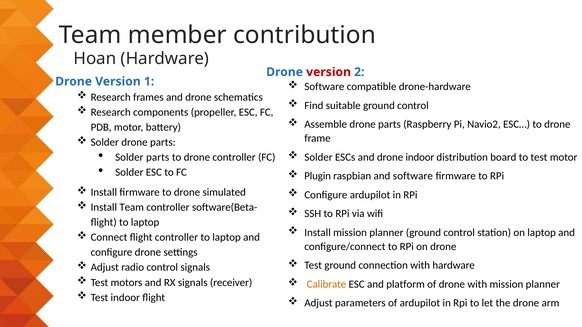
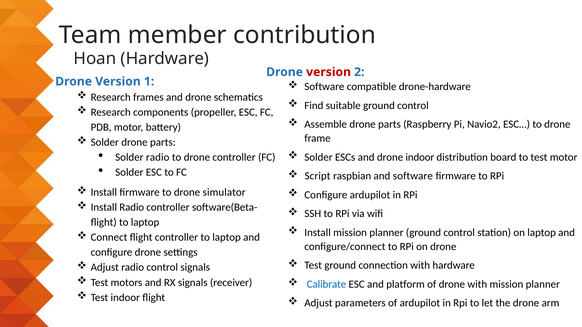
Solder parts: parts -> radio (158, 157)
Plugin: Plugin -> Script (318, 176)
simulated: simulated -> simulator (224, 192)
Install Team: Team -> Radio (132, 207)
Calibrate colour: orange -> blue (327, 284)
